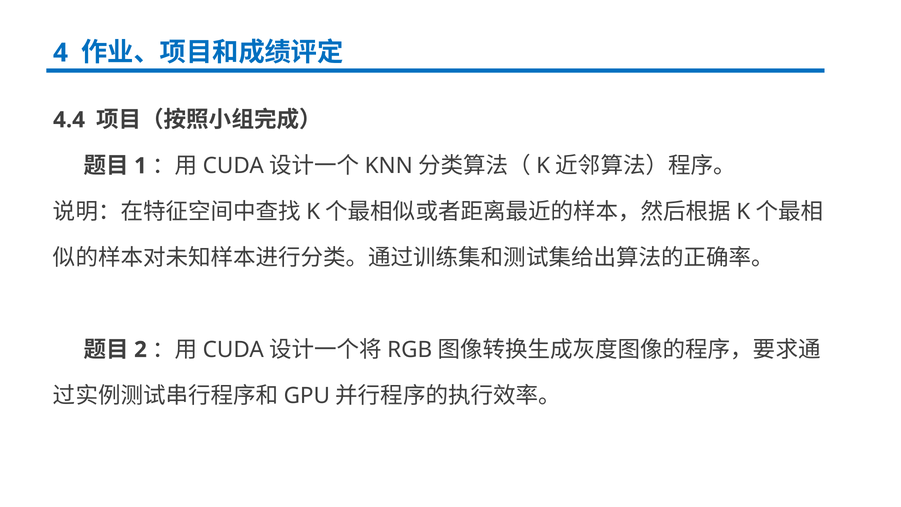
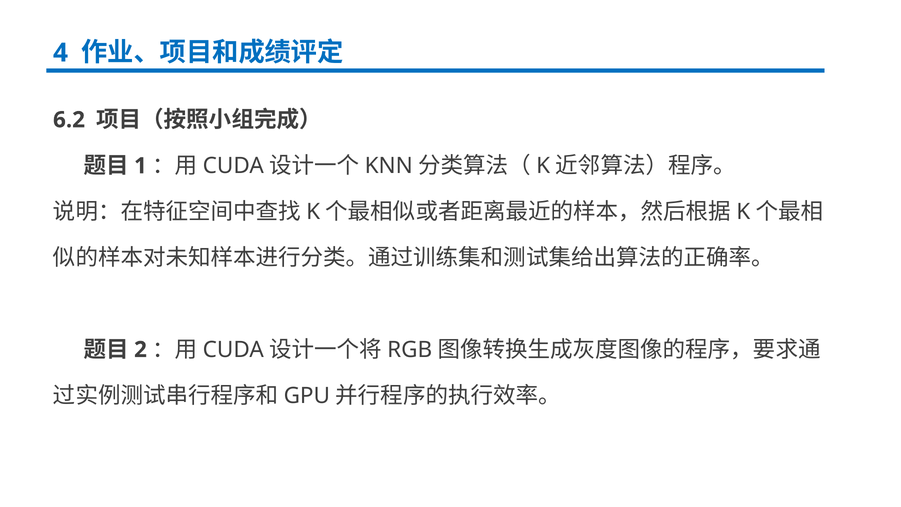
4.4: 4.4 -> 6.2 (69, 120)
